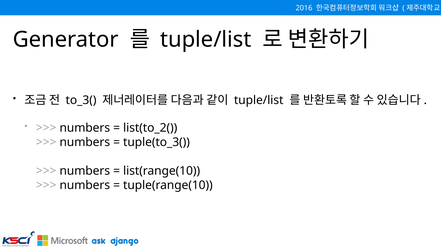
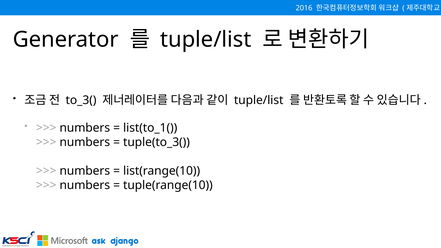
list(to_2(: list(to_2( -> list(to_1( (150, 128)
